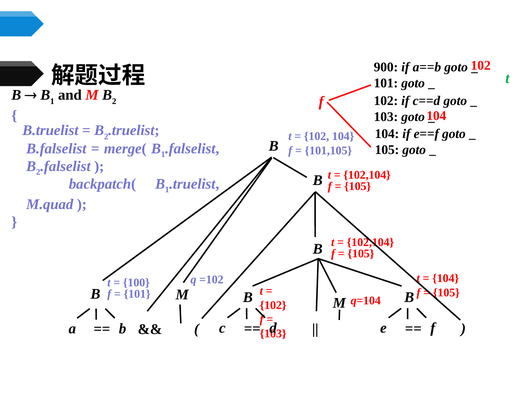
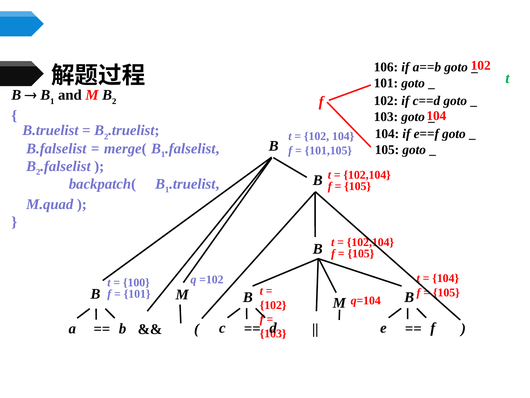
900: 900 -> 106 (386, 67)
